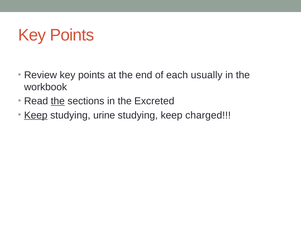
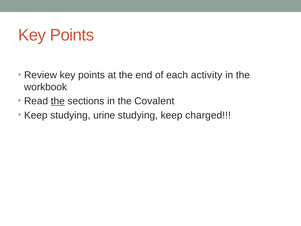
usually: usually -> activity (207, 75)
Excreted: Excreted -> Covalent (154, 101)
Keep underline: present -> none (36, 115)
